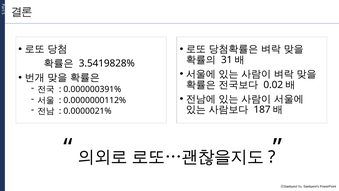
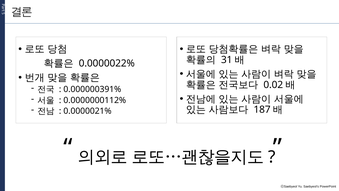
3.5419828%: 3.5419828% -> 0.0000022% (107, 63)
